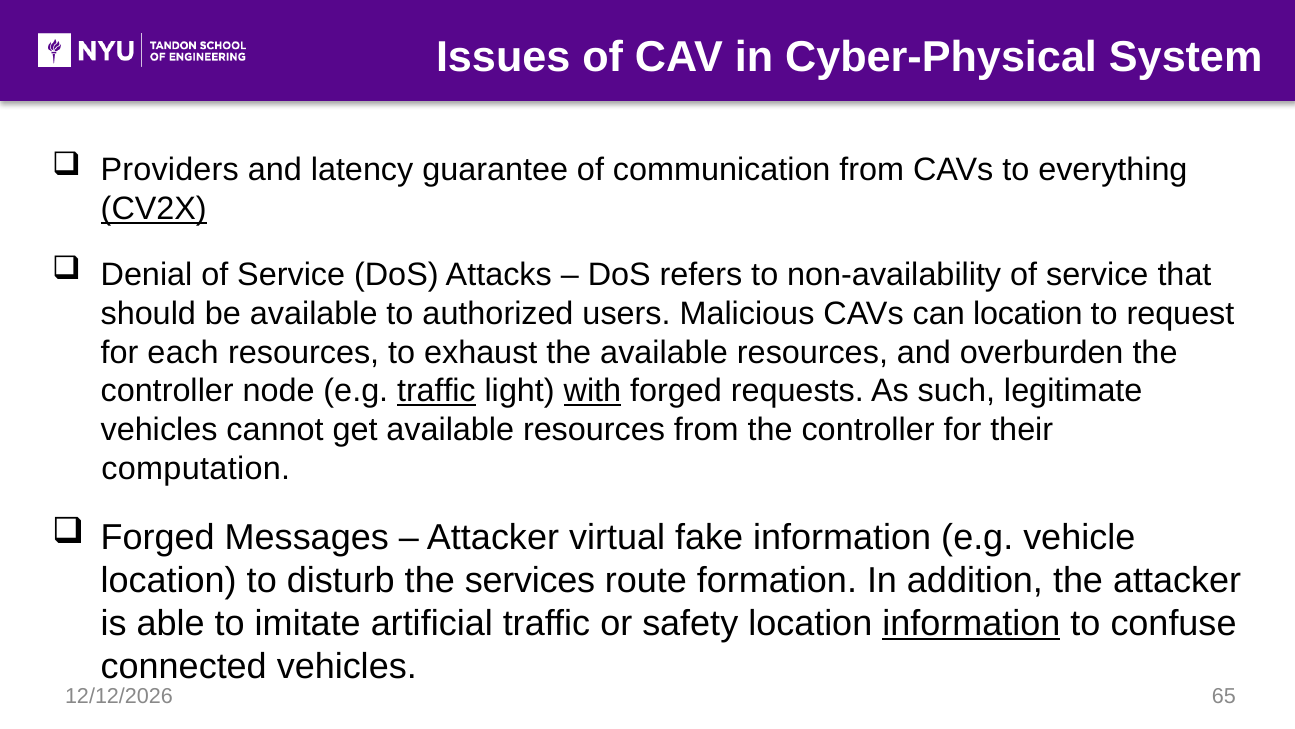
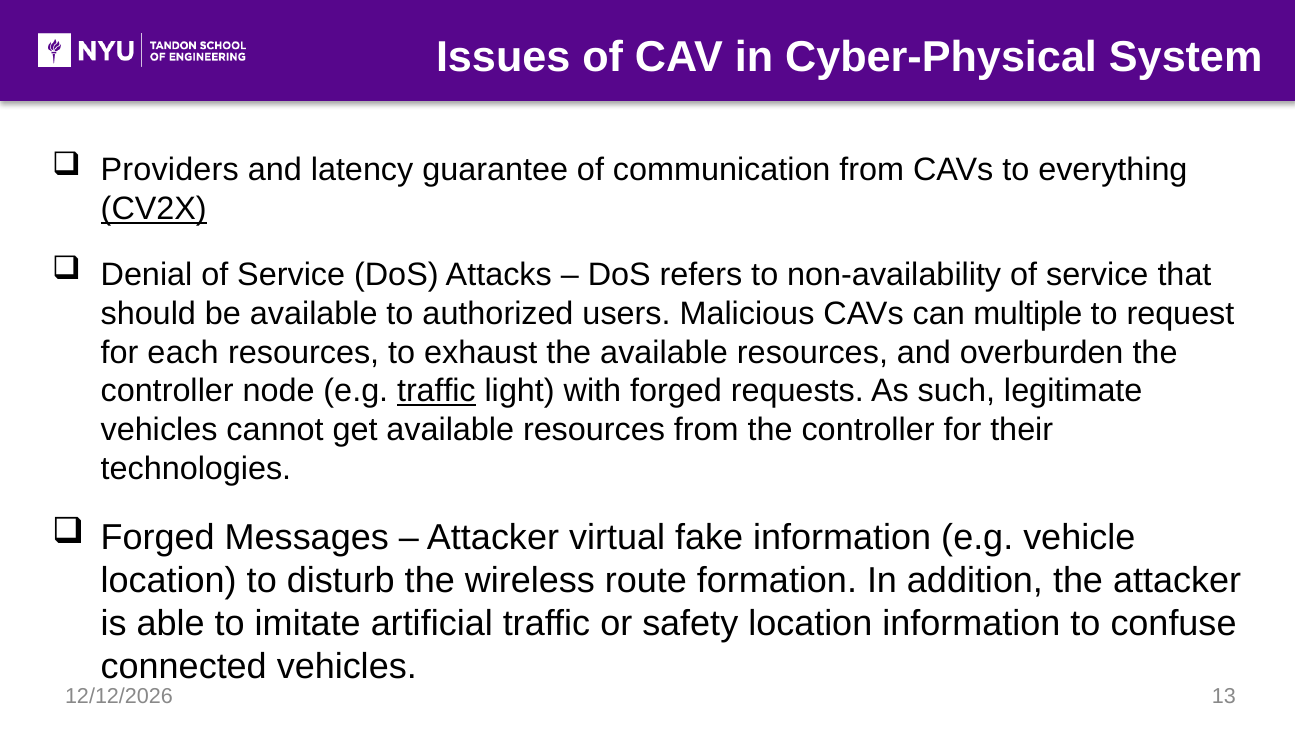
can location: location -> multiple (1028, 313)
with underline: present -> none (592, 391)
computation: computation -> technologies (196, 469)
services: services -> wireless (530, 580)
information underline: present -> none (971, 623)
65: 65 -> 13 (1224, 696)
